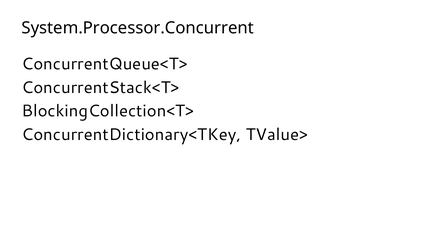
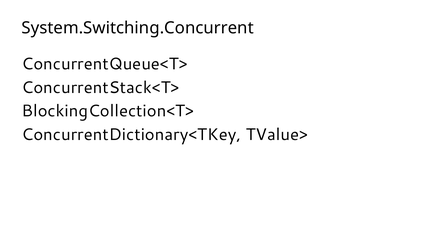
System.Processor.Concurrent: System.Processor.Concurrent -> System.Switching.Concurrent (138, 28)
